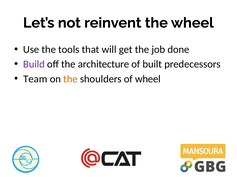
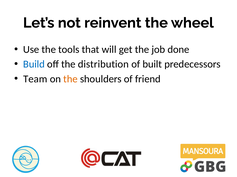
Build colour: purple -> blue (34, 64)
architecture: architecture -> distribution (103, 64)
of wheel: wheel -> friend (148, 79)
